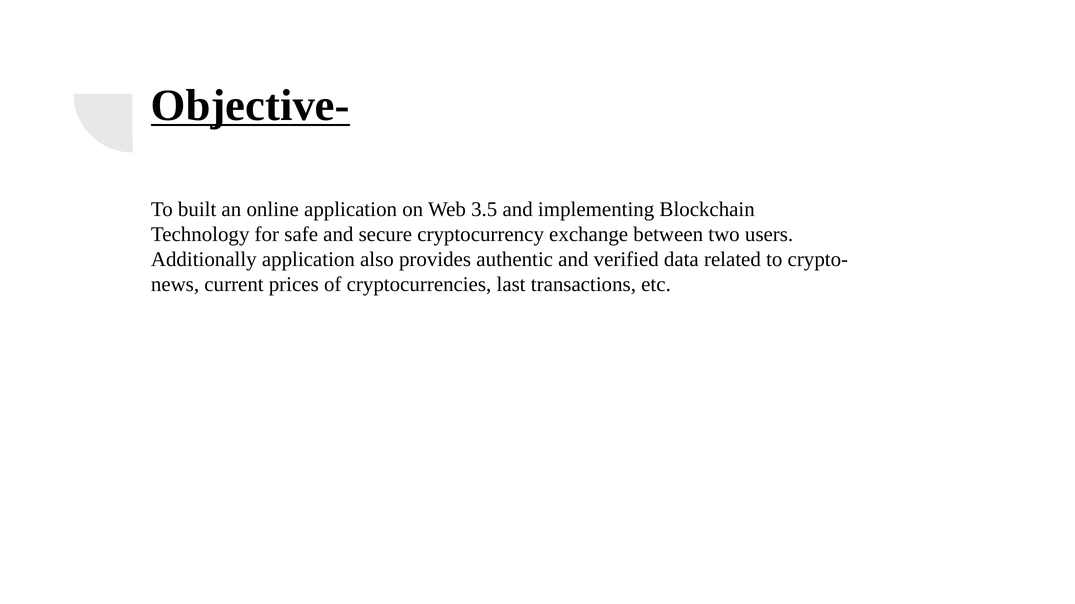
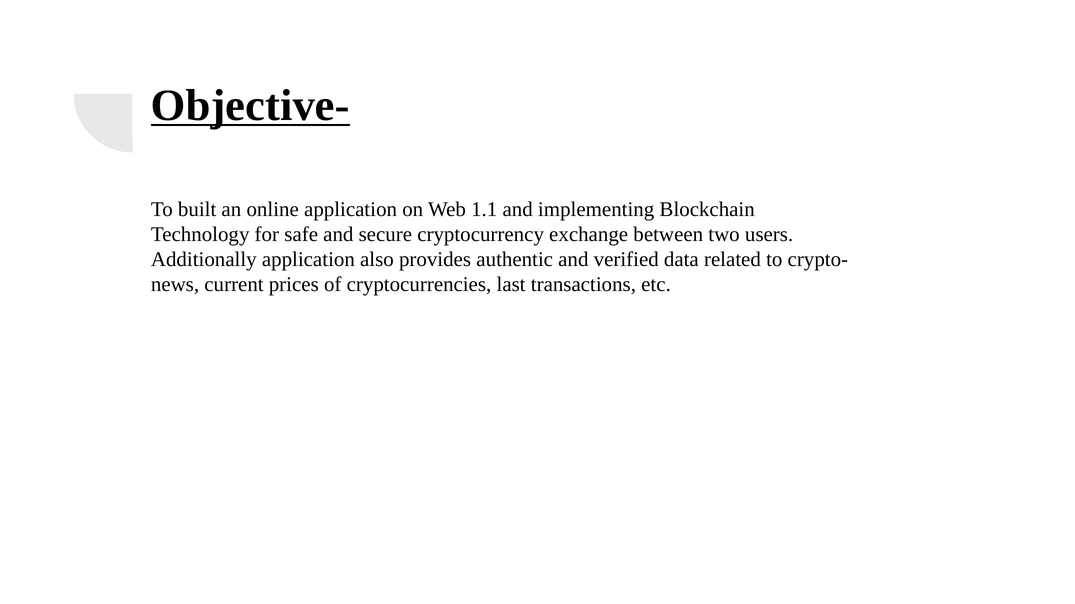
3.5: 3.5 -> 1.1 (484, 209)
